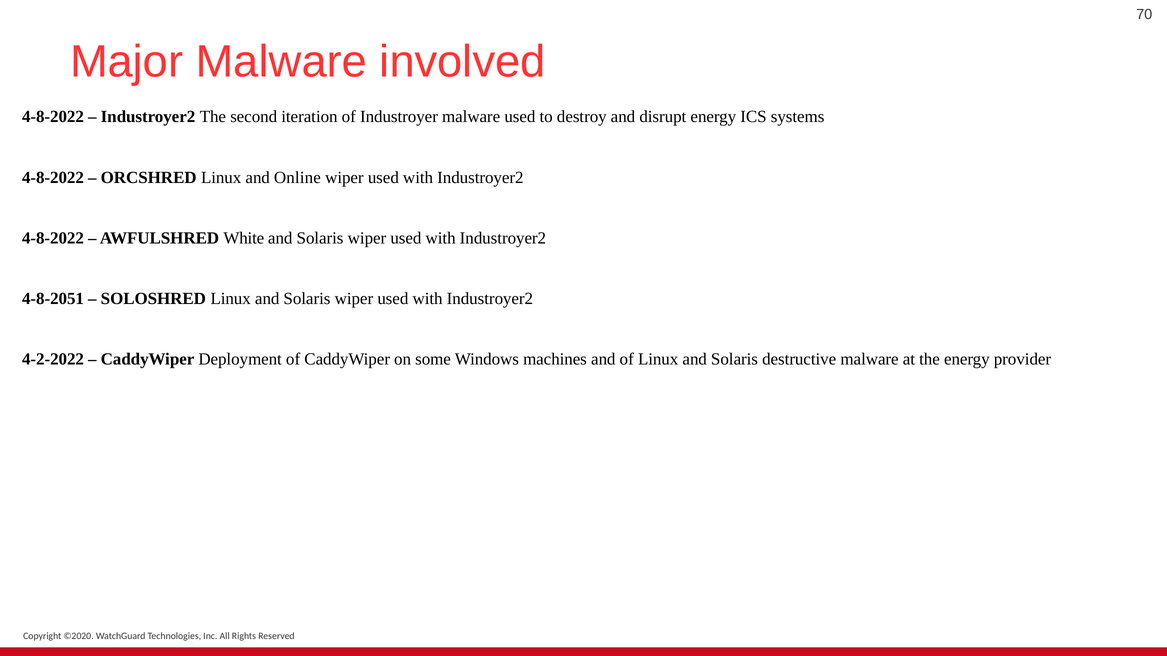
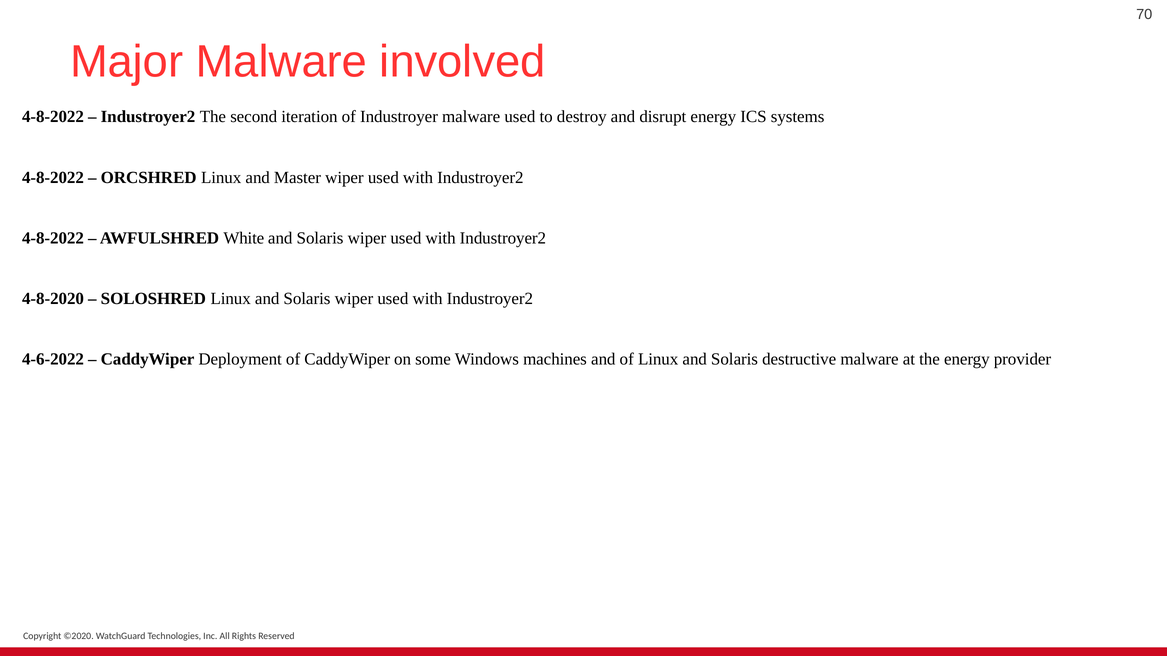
Online: Online -> Master (297, 178)
4-8-2051: 4-8-2051 -> 4-8-2020 (53, 299)
4-2-2022: 4-2-2022 -> 4-6-2022 (53, 360)
